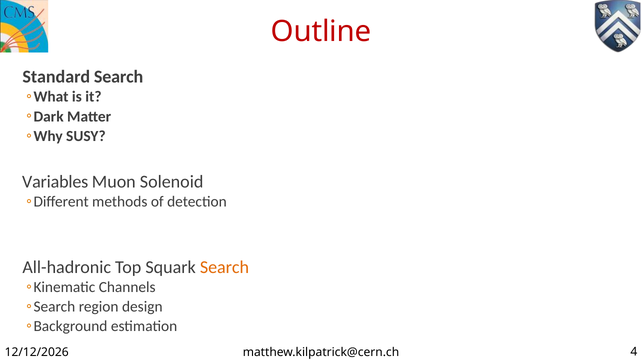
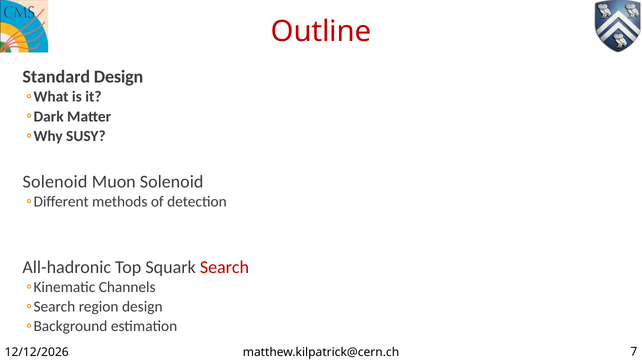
Standard Search: Search -> Design (119, 77)
Variables: Variables -> Solenoid (55, 182)
Search colour: orange -> red (224, 267)
4: 4 -> 7 (634, 352)
